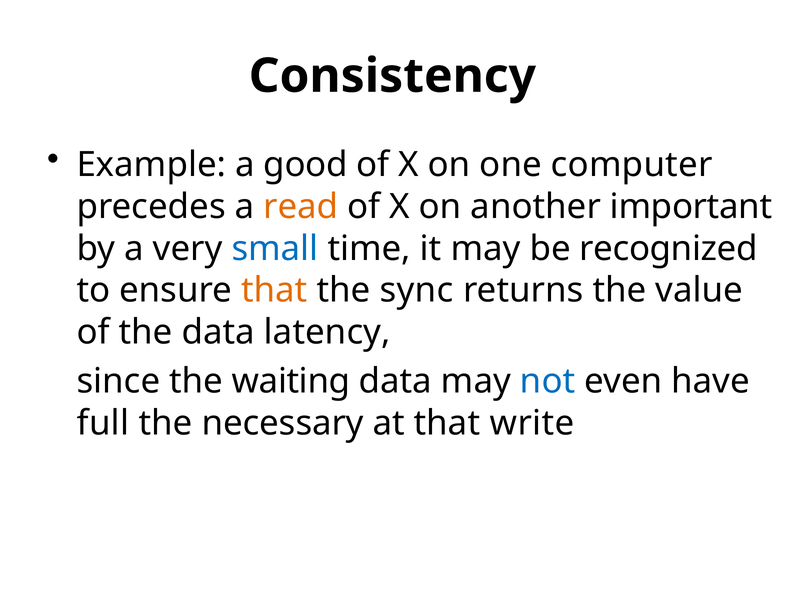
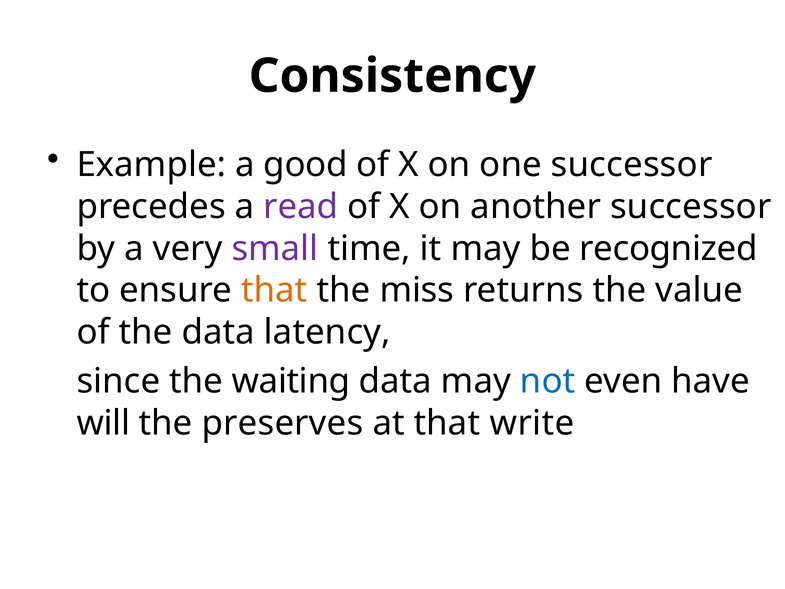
one computer: computer -> successor (632, 165)
read colour: orange -> purple (301, 207)
another important: important -> successor (691, 207)
small colour: blue -> purple (275, 248)
sync: sync -> miss (417, 290)
full: full -> will (103, 423)
necessary: necessary -> preserves (283, 423)
